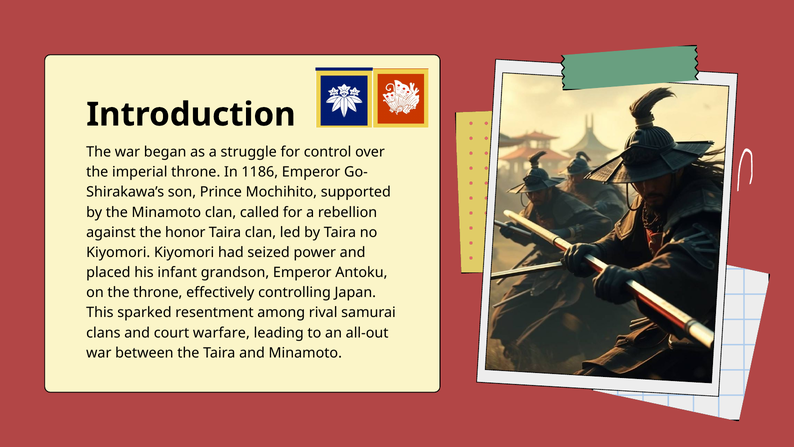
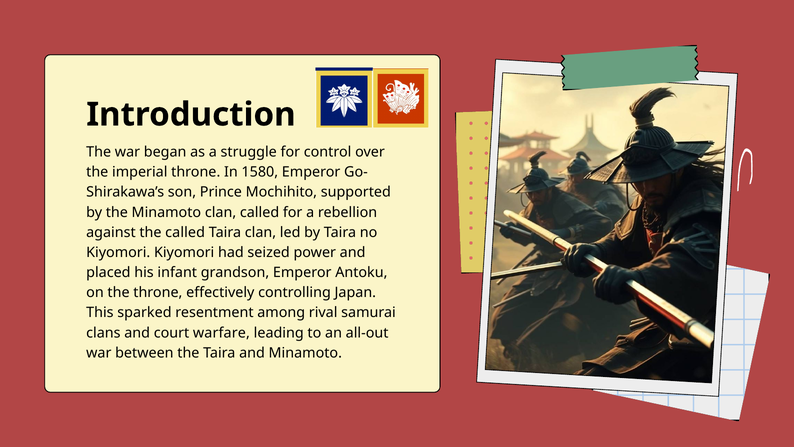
1186: 1186 -> 1580 (260, 172)
the honor: honor -> called (185, 232)
